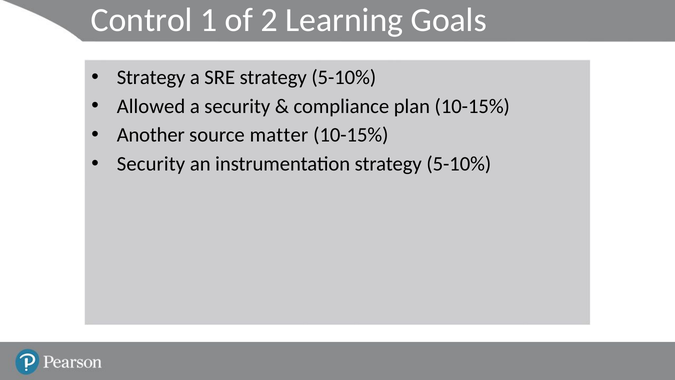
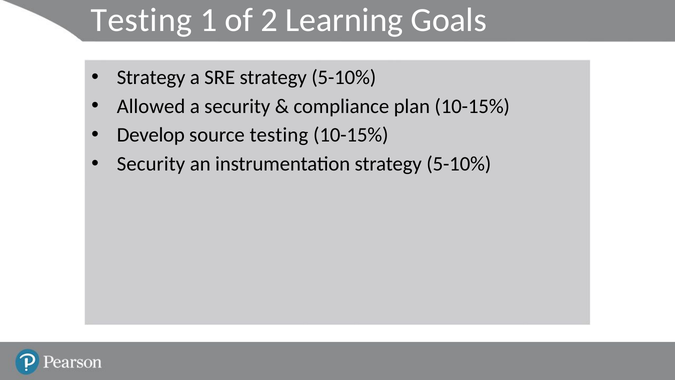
Control: Control -> Testing (141, 20)
Another: Another -> Develop (151, 135)
source matter: matter -> testing (279, 135)
